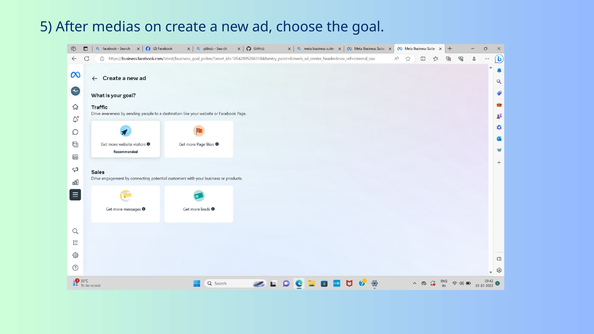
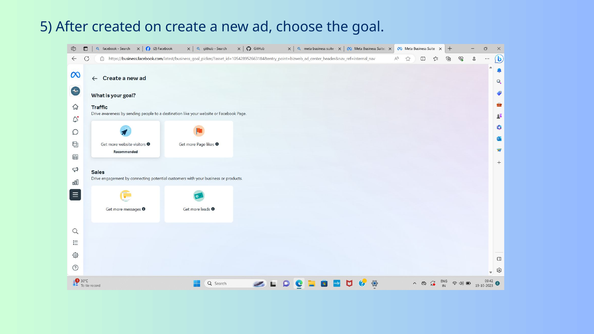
medias: medias -> created (116, 27)
